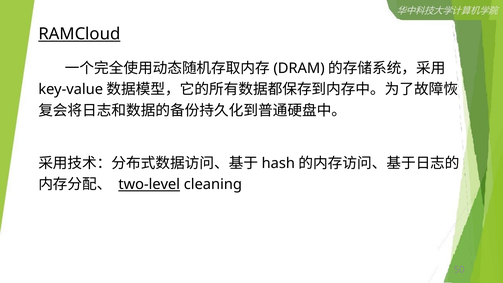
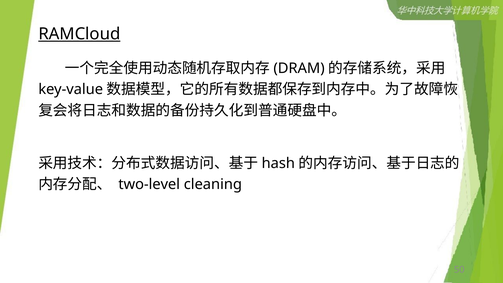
two-level underline: present -> none (149, 184)
